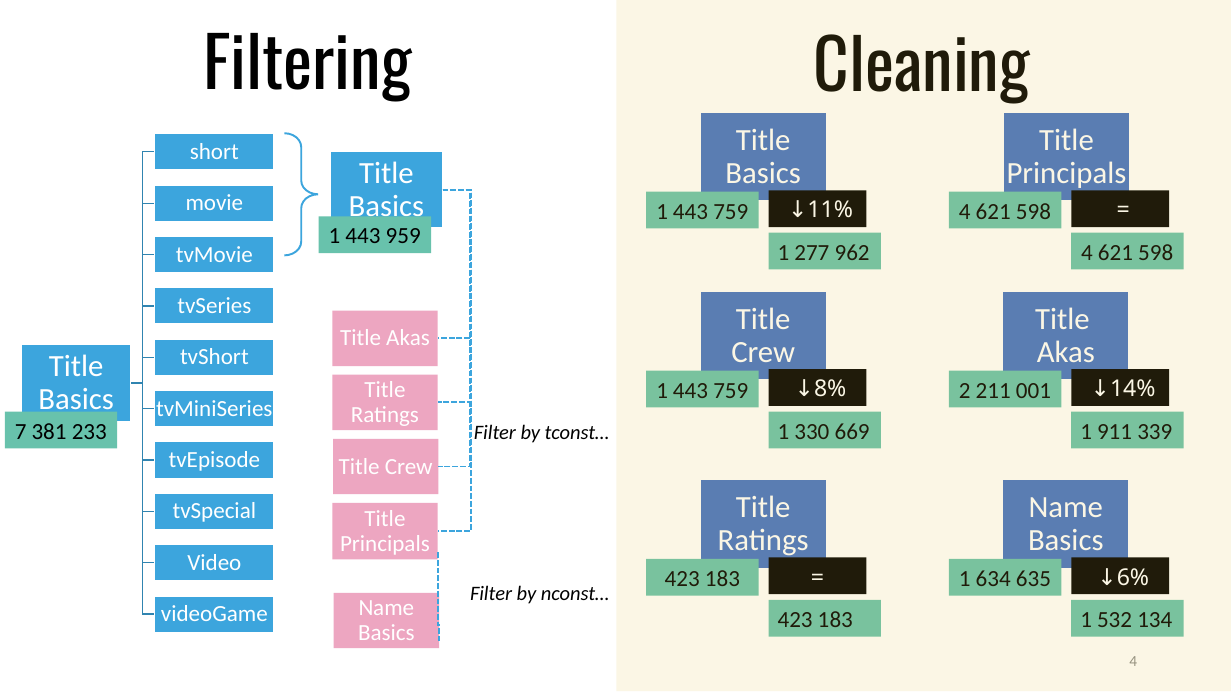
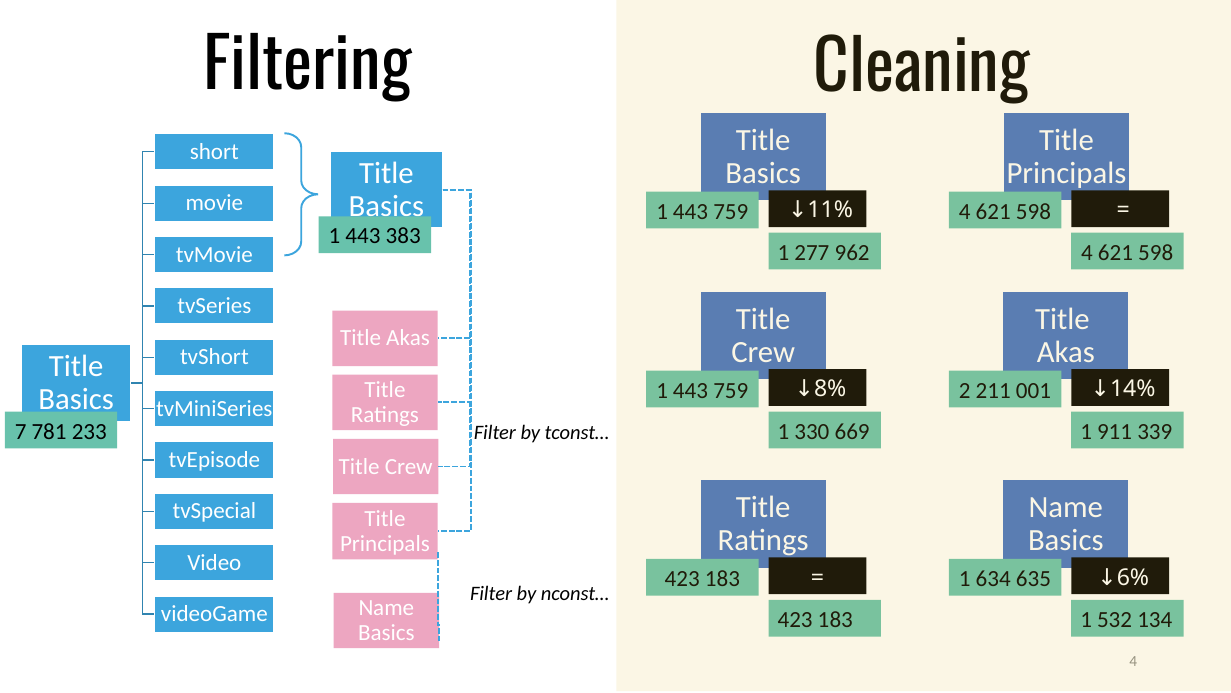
959: 959 -> 383 (403, 236)
381: 381 -> 781 (49, 431)
